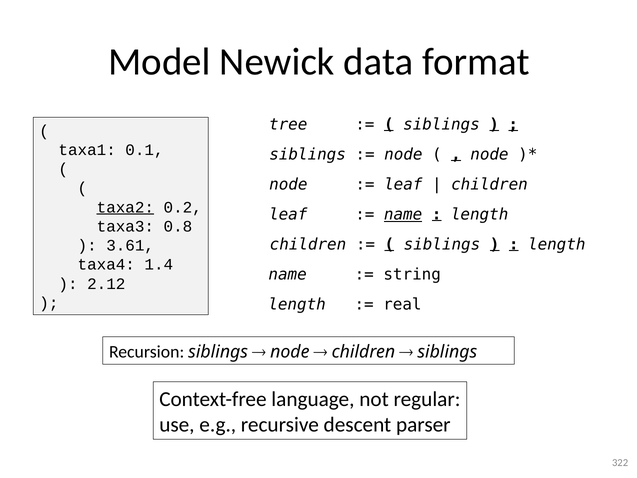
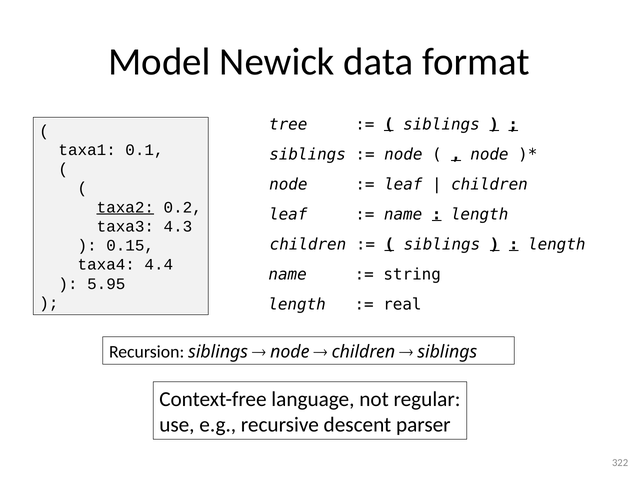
name underline: present -> none (403, 215)
0.8: 0.8 -> 4.3 (178, 226)
3.61: 3.61 -> 0.15 (130, 245)
1.4: 1.4 -> 4.4 (159, 265)
2.12: 2.12 -> 5.95 (106, 284)
